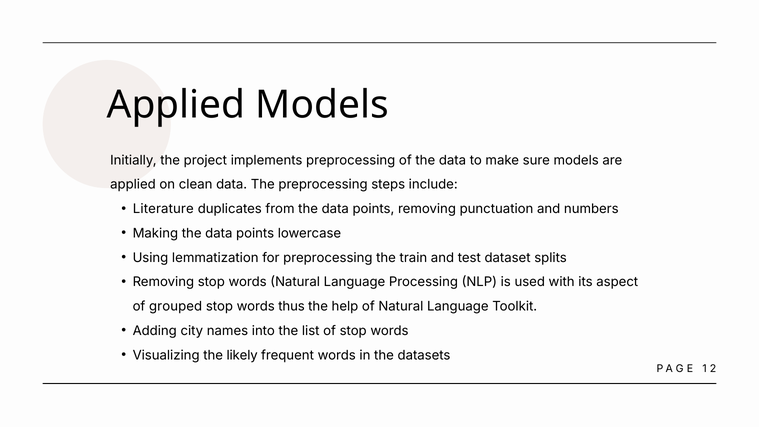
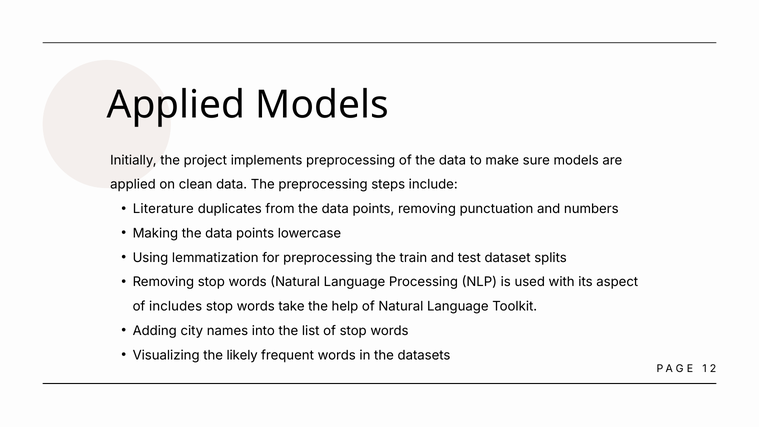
grouped: grouped -> includes (176, 306)
thus: thus -> take (292, 306)
